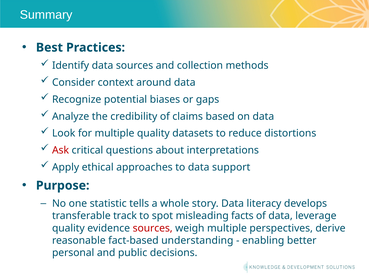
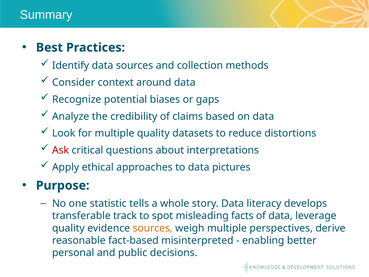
support: support -> pictures (231, 167)
sources colour: red -> orange (153, 228)
understanding: understanding -> misinterpreted (197, 240)
